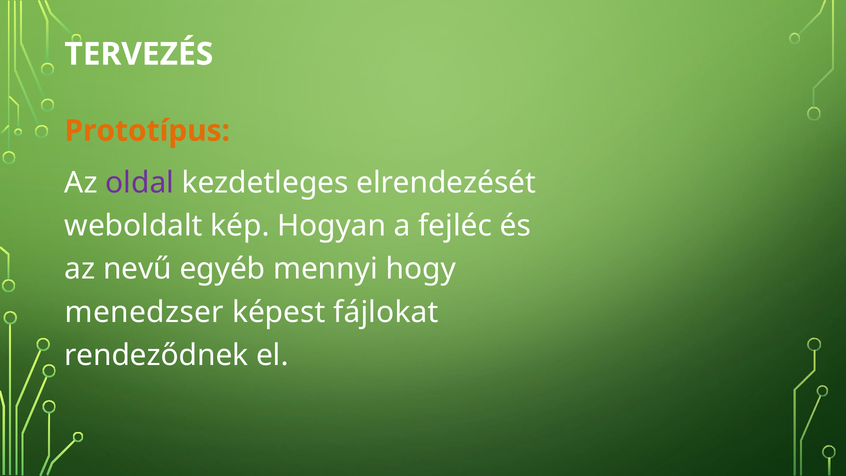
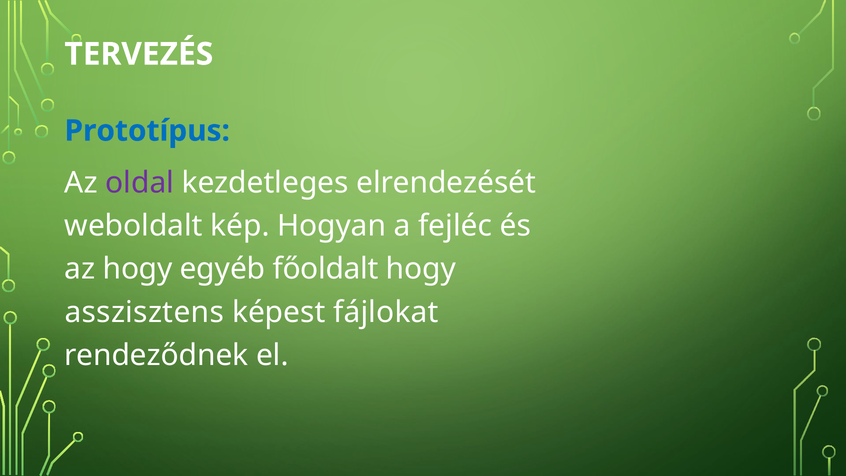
Prototípus colour: orange -> blue (147, 131)
az nevű: nevű -> hogy (138, 269)
mennyi: mennyi -> főoldalt (326, 269)
menedzser: menedzser -> asszisztens (144, 312)
